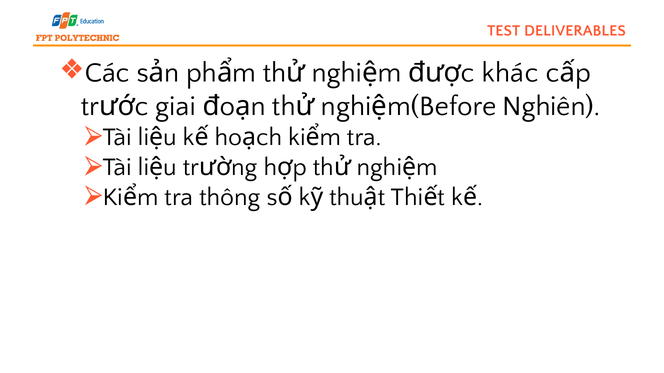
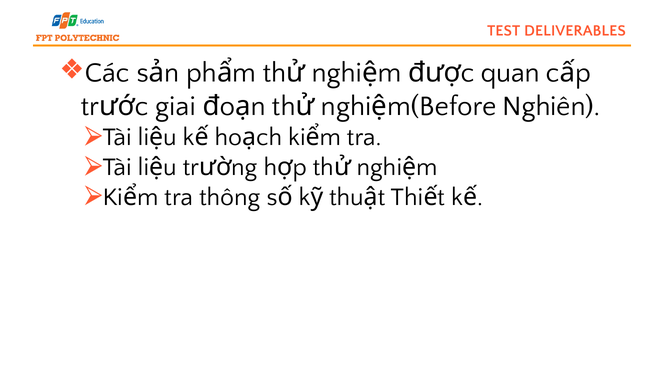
khác: khác -> quan (510, 73)
